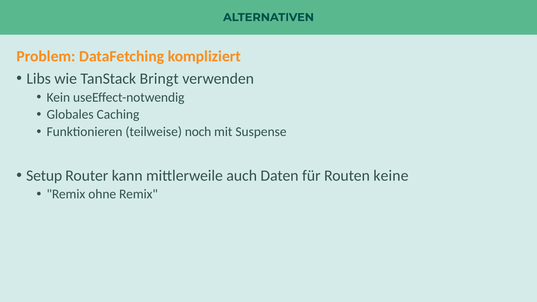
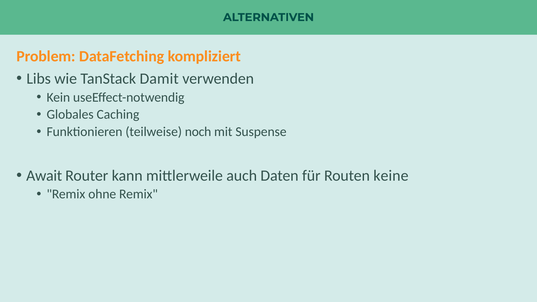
Bringt: Bringt -> Damit (159, 79)
Setup: Setup -> Await (44, 176)
